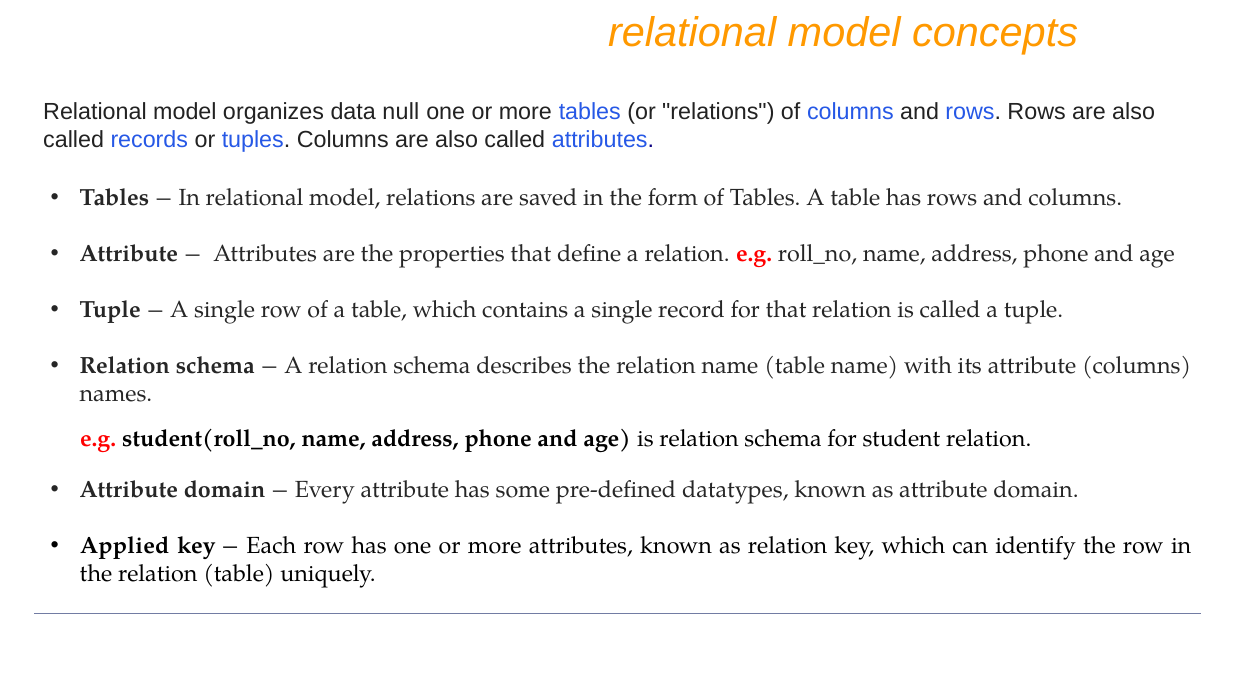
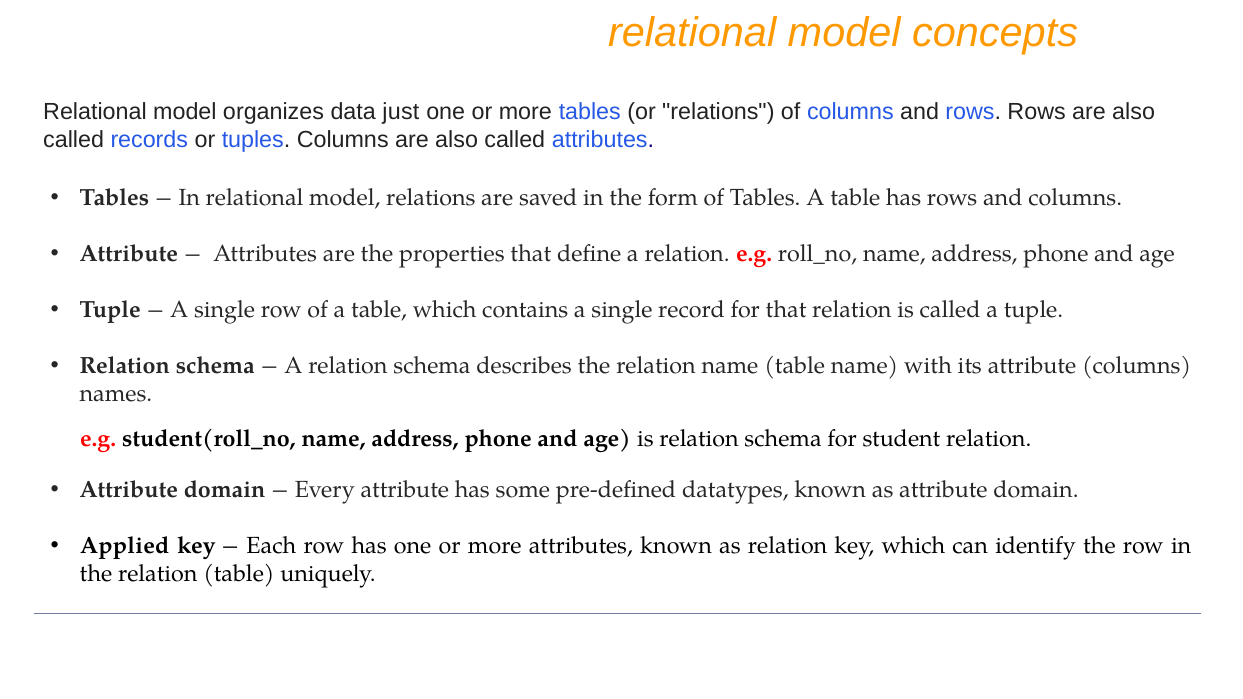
null: null -> just (401, 112)
